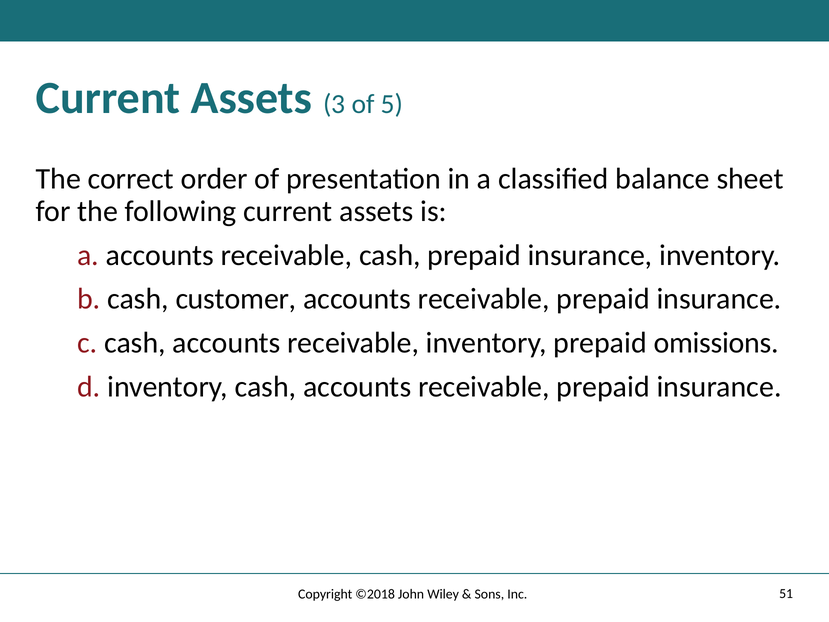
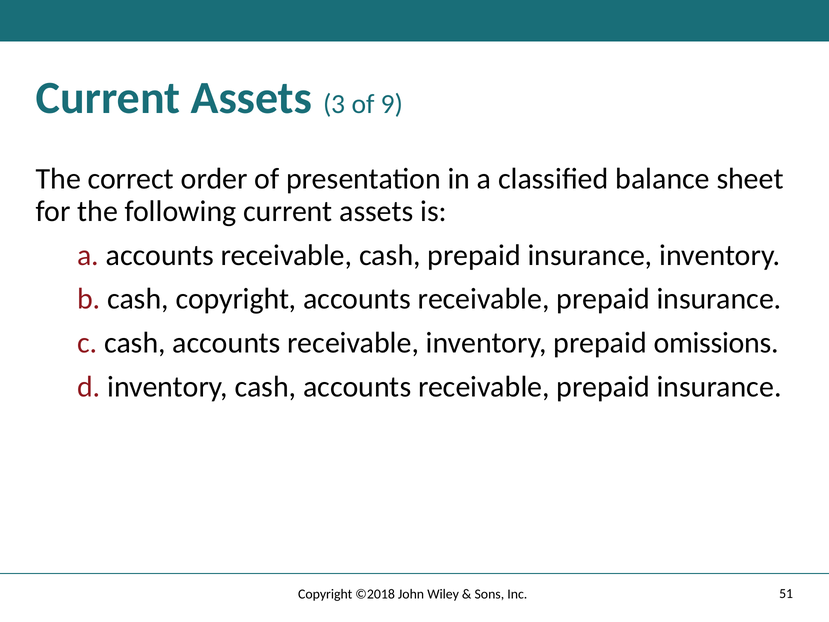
5: 5 -> 9 (392, 104)
cash customer: customer -> copyright (236, 299)
